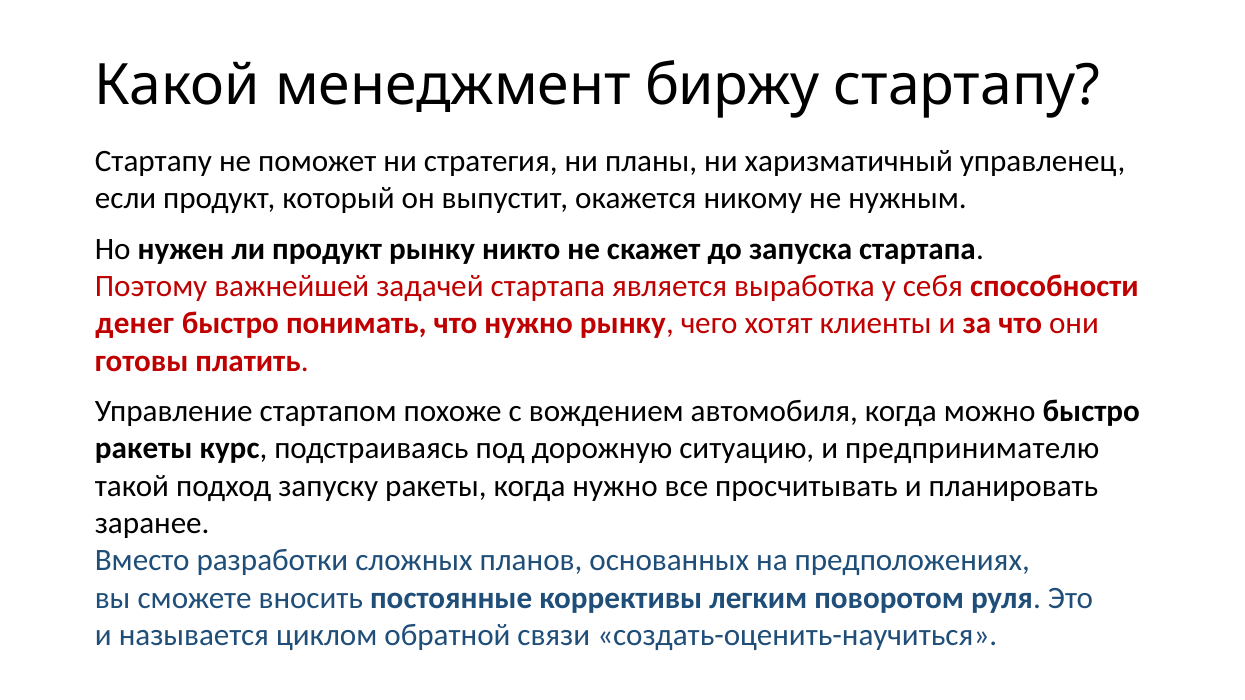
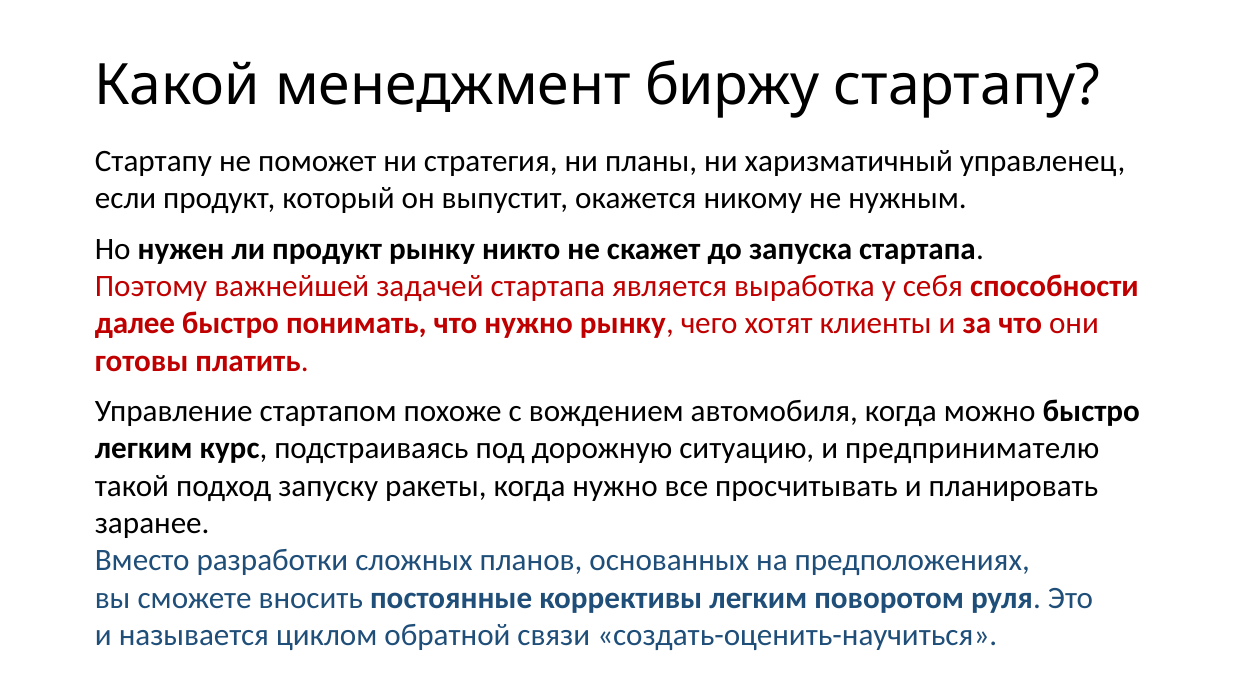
денег: денег -> далее (135, 324)
ракеты: ракеты -> легким (144, 449)
